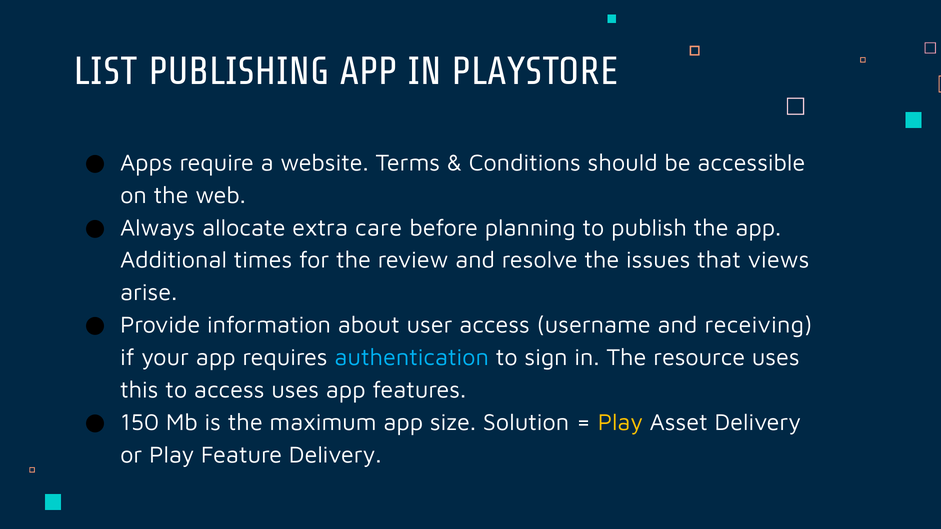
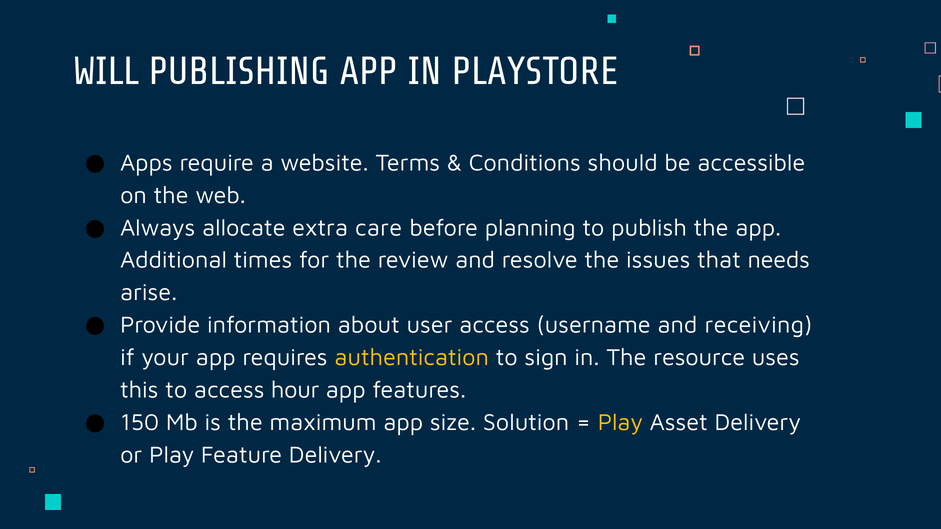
LIST: LIST -> WILL (106, 72)
views: views -> needs (779, 260)
authentication colour: light blue -> yellow (412, 358)
access uses: uses -> hour (295, 390)
